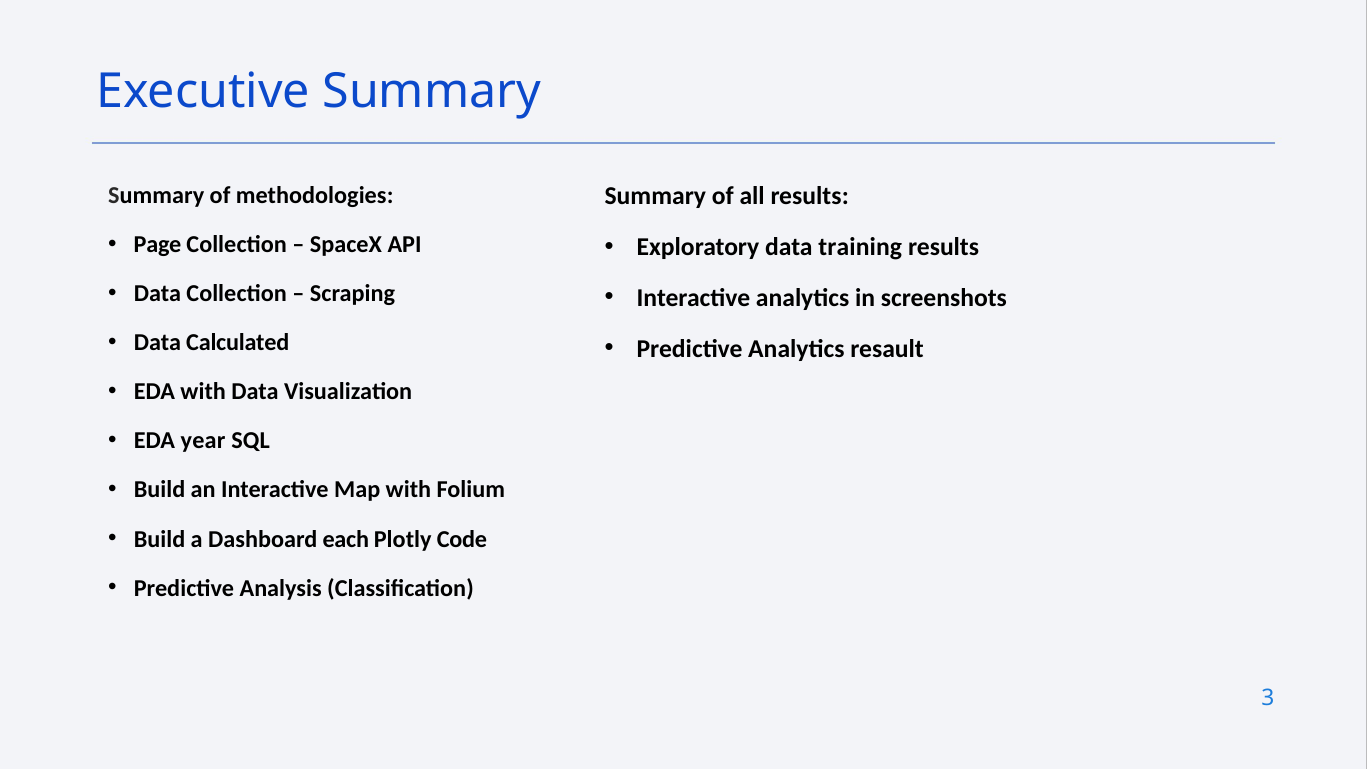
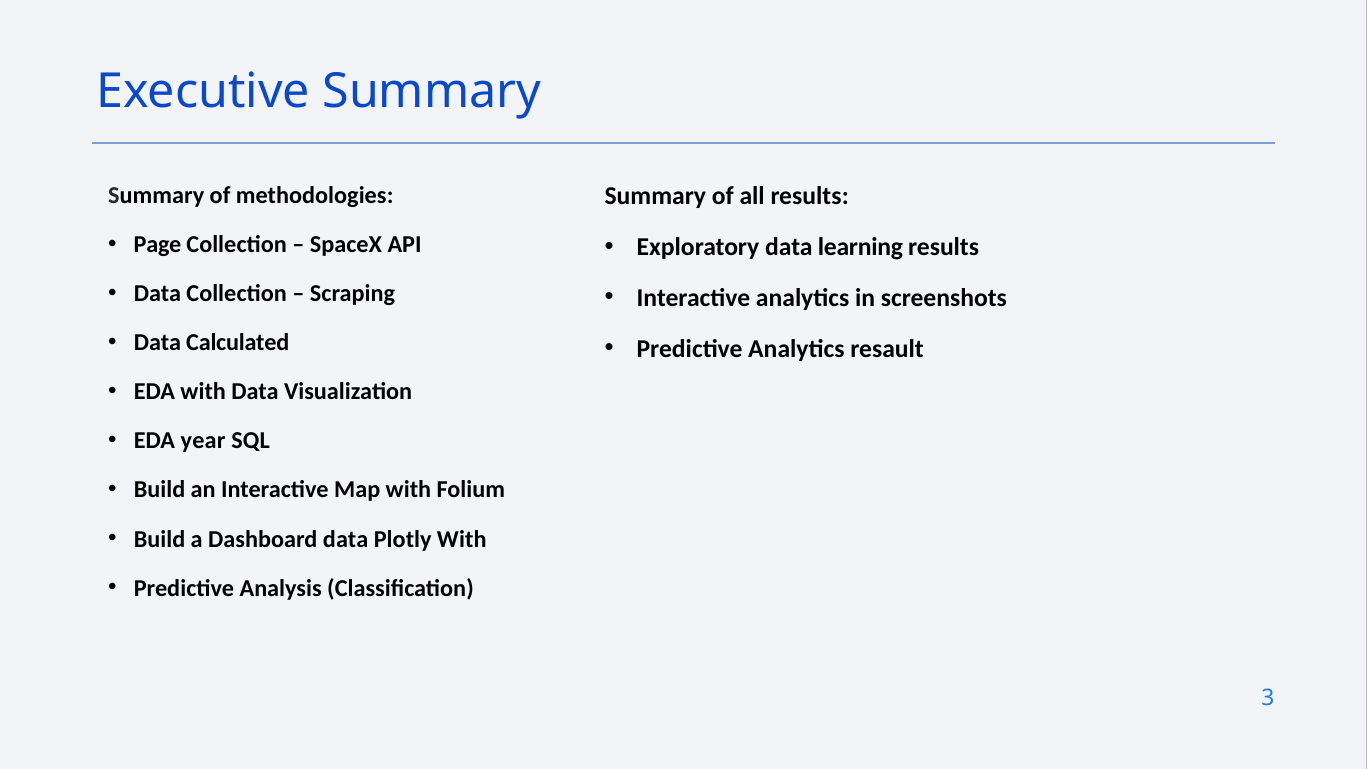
training: training -> learning (860, 247)
Dashboard each: each -> data (346, 539)
Plotly Code: Code -> With (462, 539)
